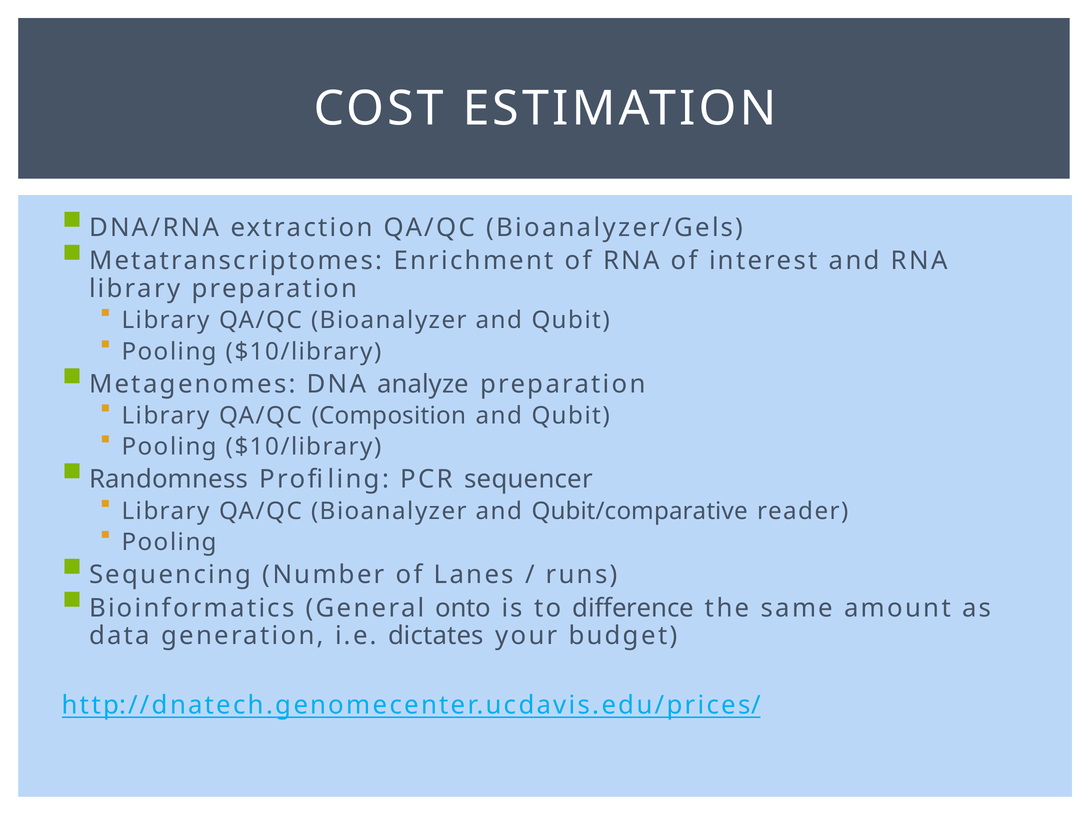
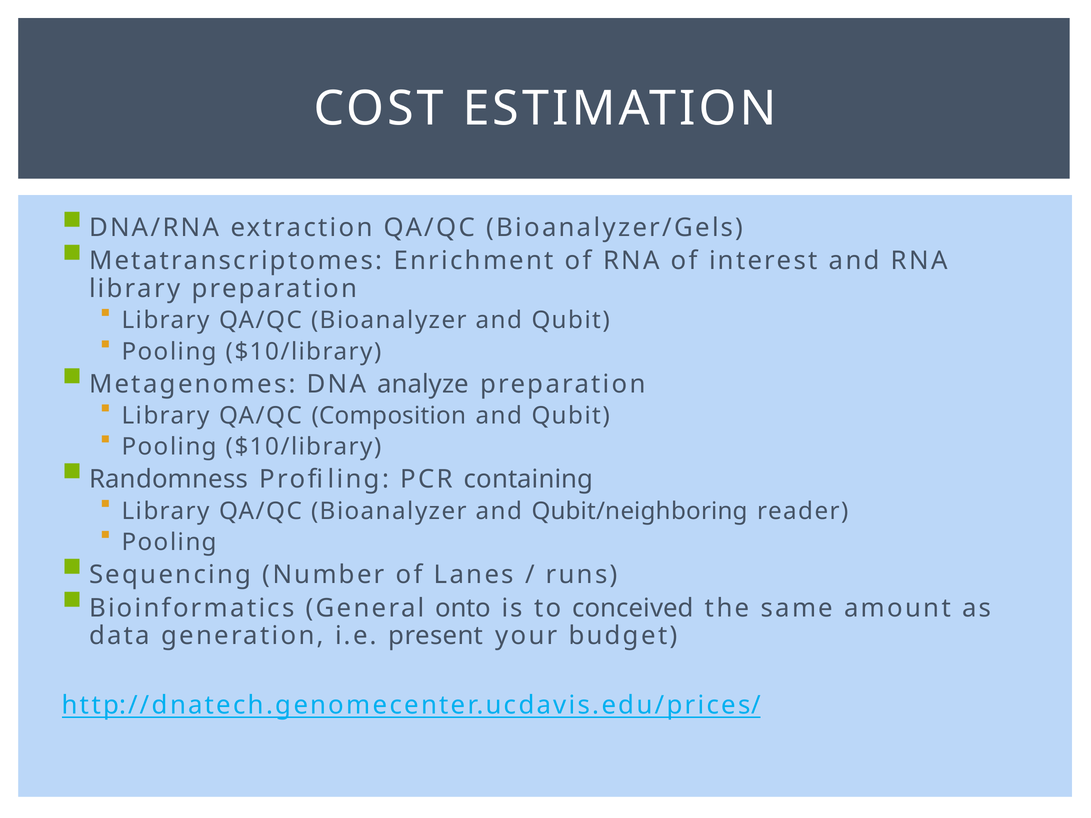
sequencer: sequencer -> containing (529, 480)
Qubit/comparative: Qubit/comparative -> Qubit/neighboring (640, 511)
difference: difference -> conceived (633, 608)
dictates: dictates -> present (436, 636)
